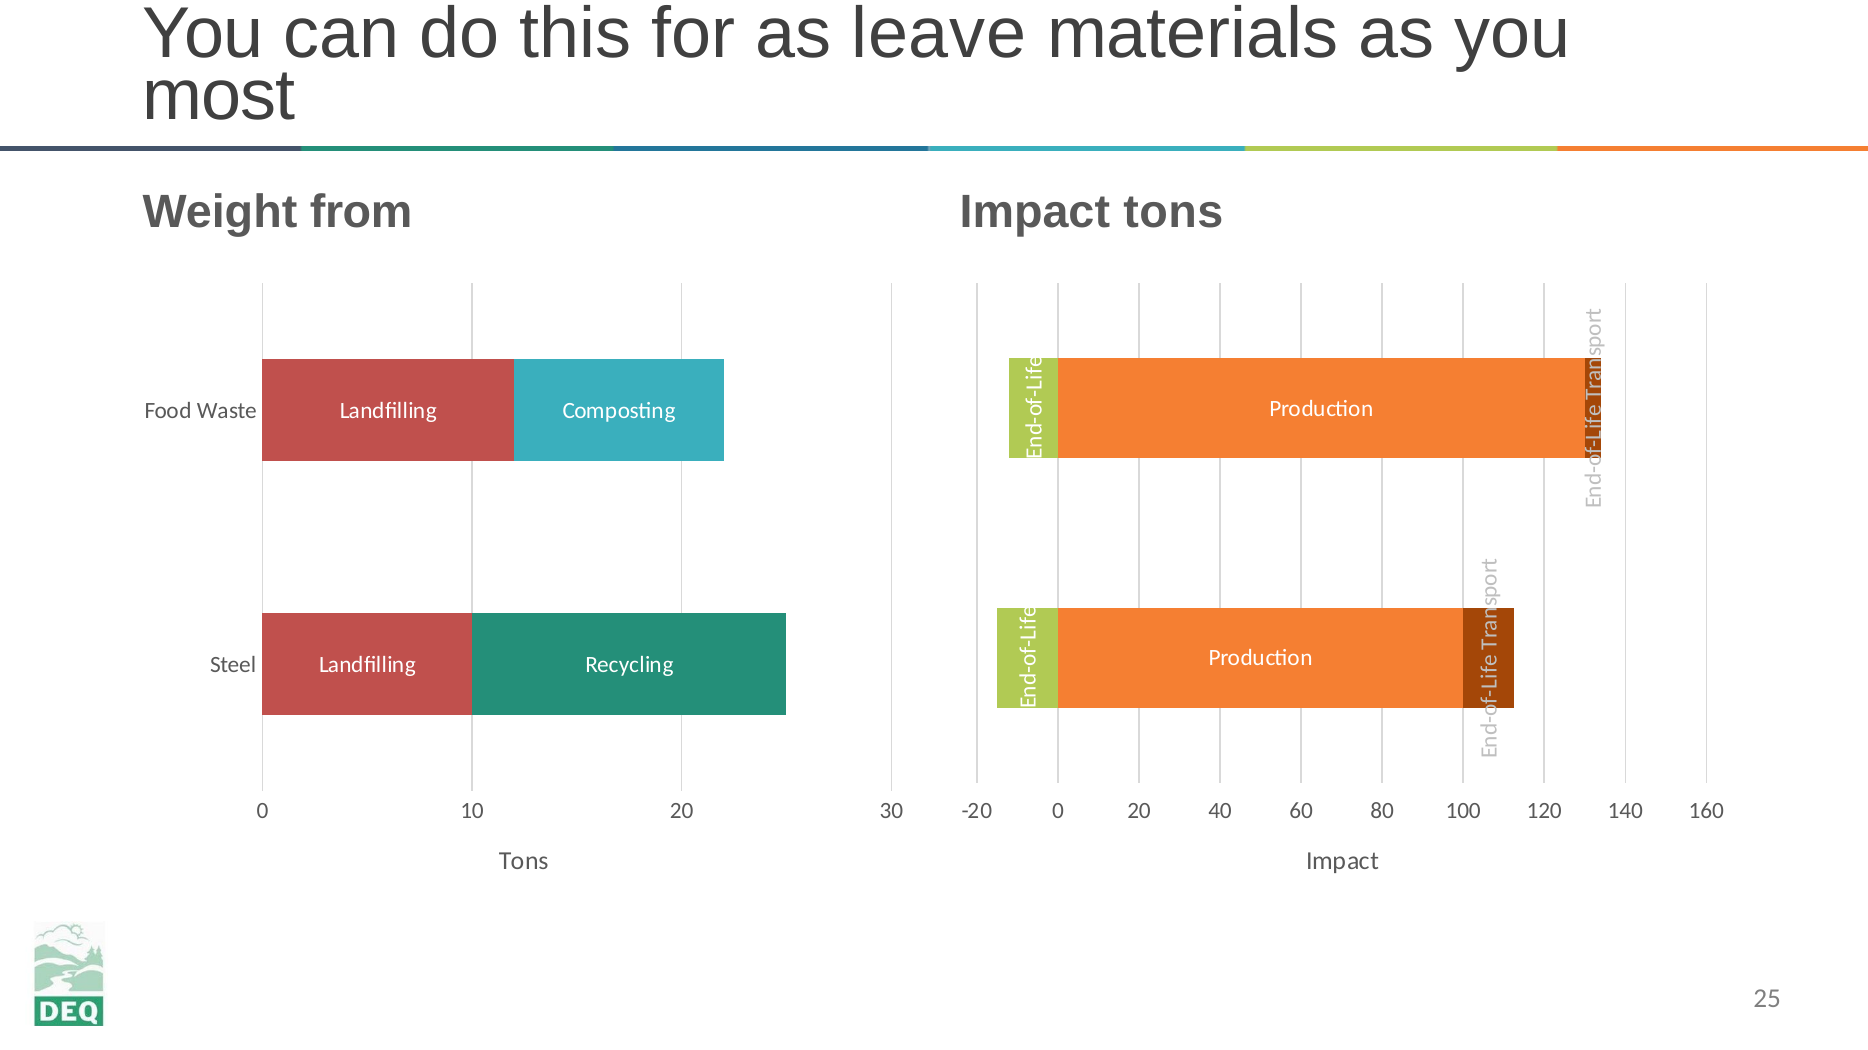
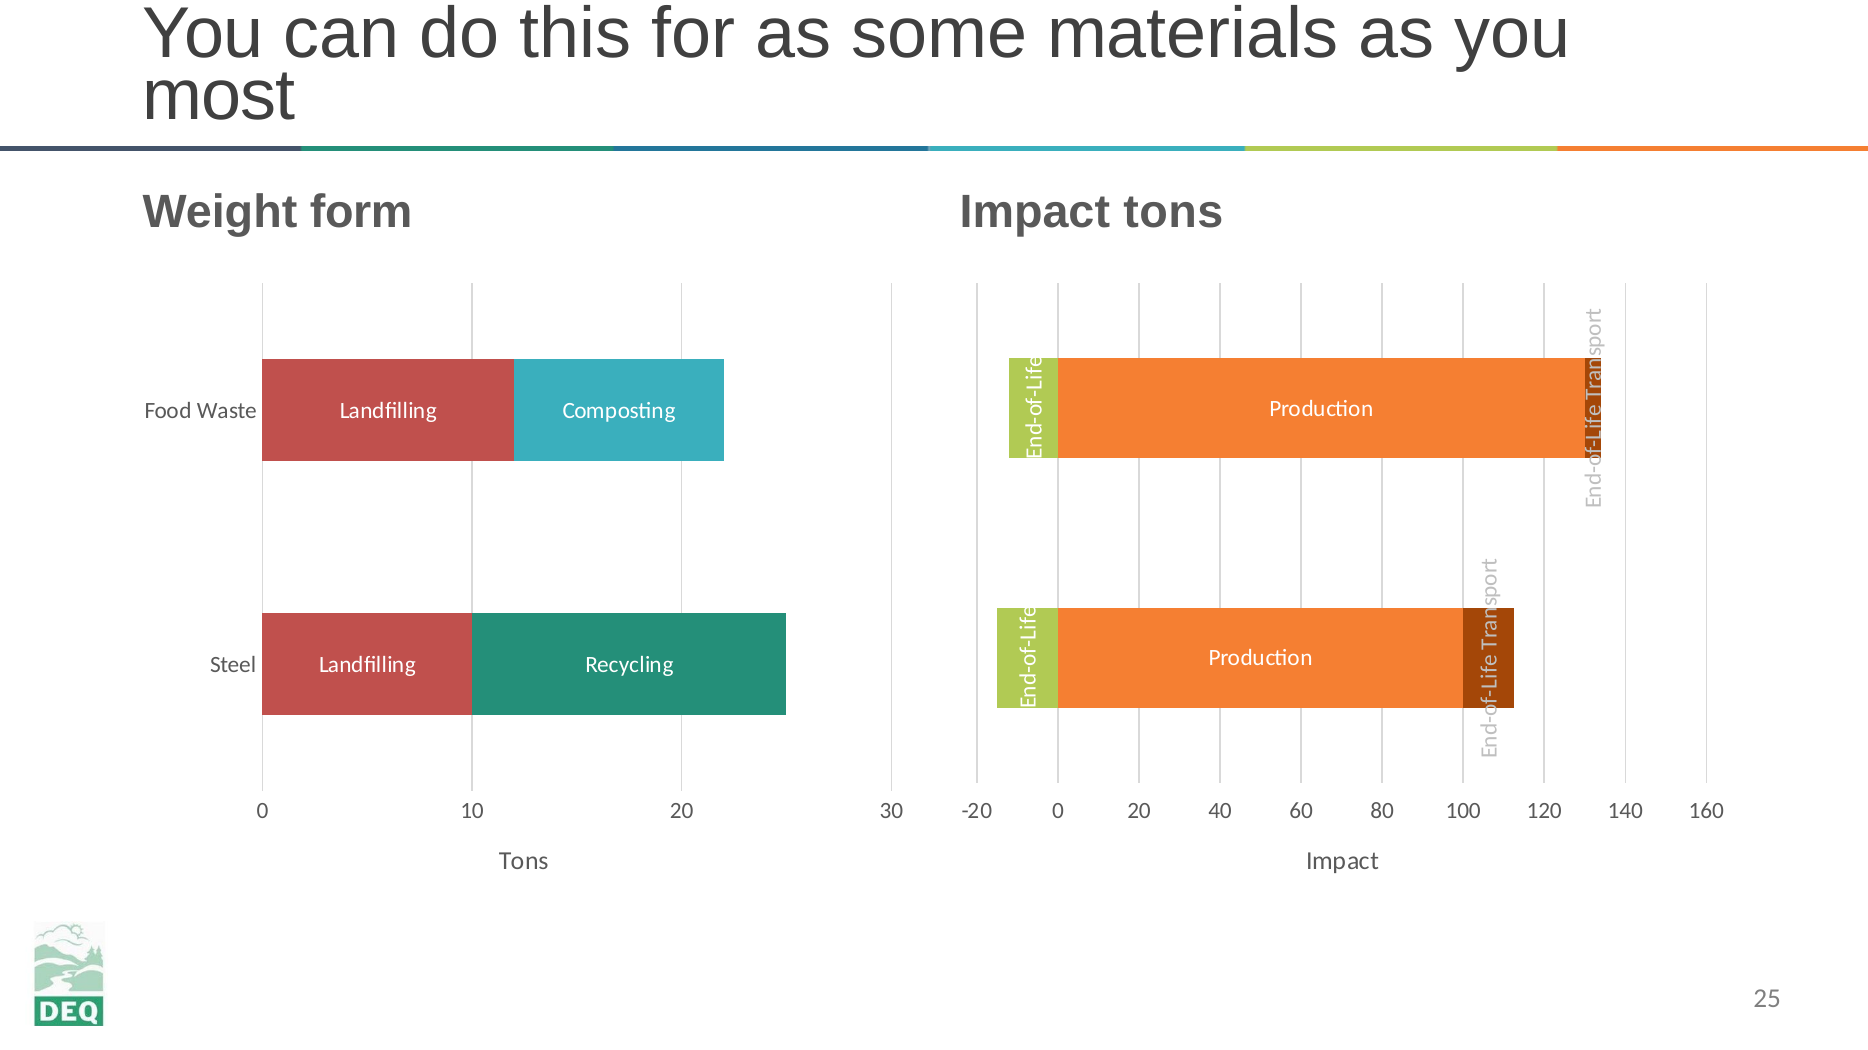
leave: leave -> some (939, 33)
from: from -> form (361, 213)
